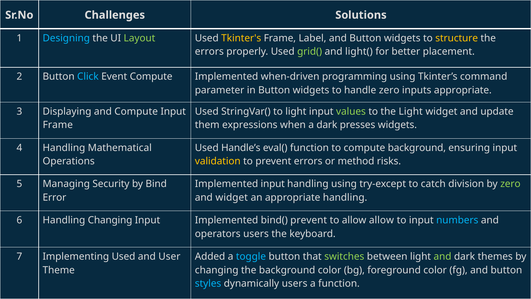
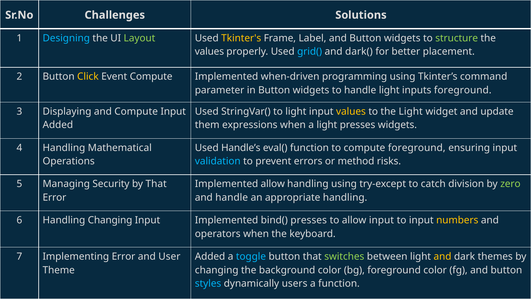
structure colour: yellow -> light green (457, 38)
errors: errors -> values (209, 52)
grid( colour: light green -> light blue (310, 52)
light(: light( -> dark( (359, 52)
Click colour: light blue -> yellow (88, 77)
handle zero: zero -> light (389, 90)
inputs appropriate: appropriate -> foreground (463, 90)
values colour: light green -> yellow (351, 111)
Frame: Frame -> Added (58, 125)
a dark: dark -> light (327, 125)
compute background: background -> foreground (417, 148)
validation colour: yellow -> light blue (218, 161)
by Bind: Bind -> That (156, 184)
Implemented input: input -> allow (273, 184)
and widget: widget -> handle (232, 197)
bind( prevent: prevent -> presses (309, 220)
allow allow: allow -> input (381, 220)
numbers colour: light blue -> yellow (457, 220)
operators users: users -> when (256, 234)
Implementing Used: Used -> Error (124, 256)
and colour: light green -> yellow (442, 256)
